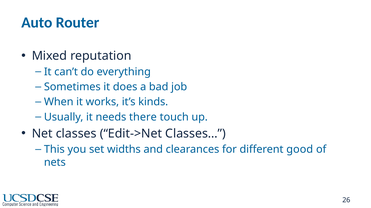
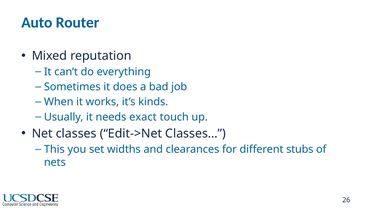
there: there -> exact (143, 117)
good: good -> stubs (300, 150)
